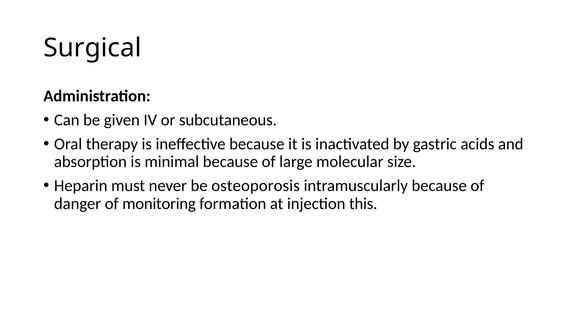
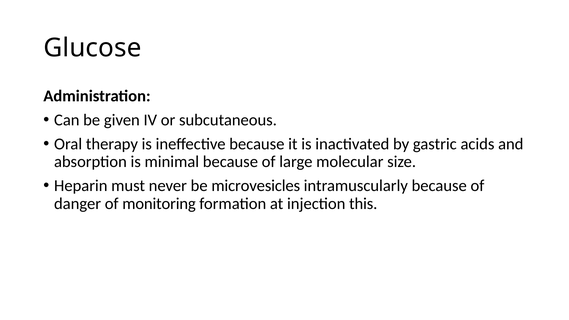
Surgical: Surgical -> Glucose (92, 48)
osteoporosis: osteoporosis -> microvesicles (256, 186)
